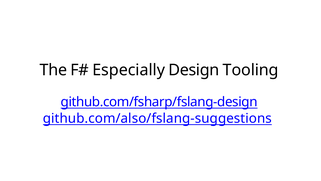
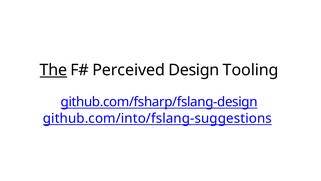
The underline: none -> present (53, 70)
Especially: Especially -> Perceived (129, 70)
github.com/also/fslang-suggestions: github.com/also/fslang-suggestions -> github.com/into/fslang-suggestions (157, 118)
